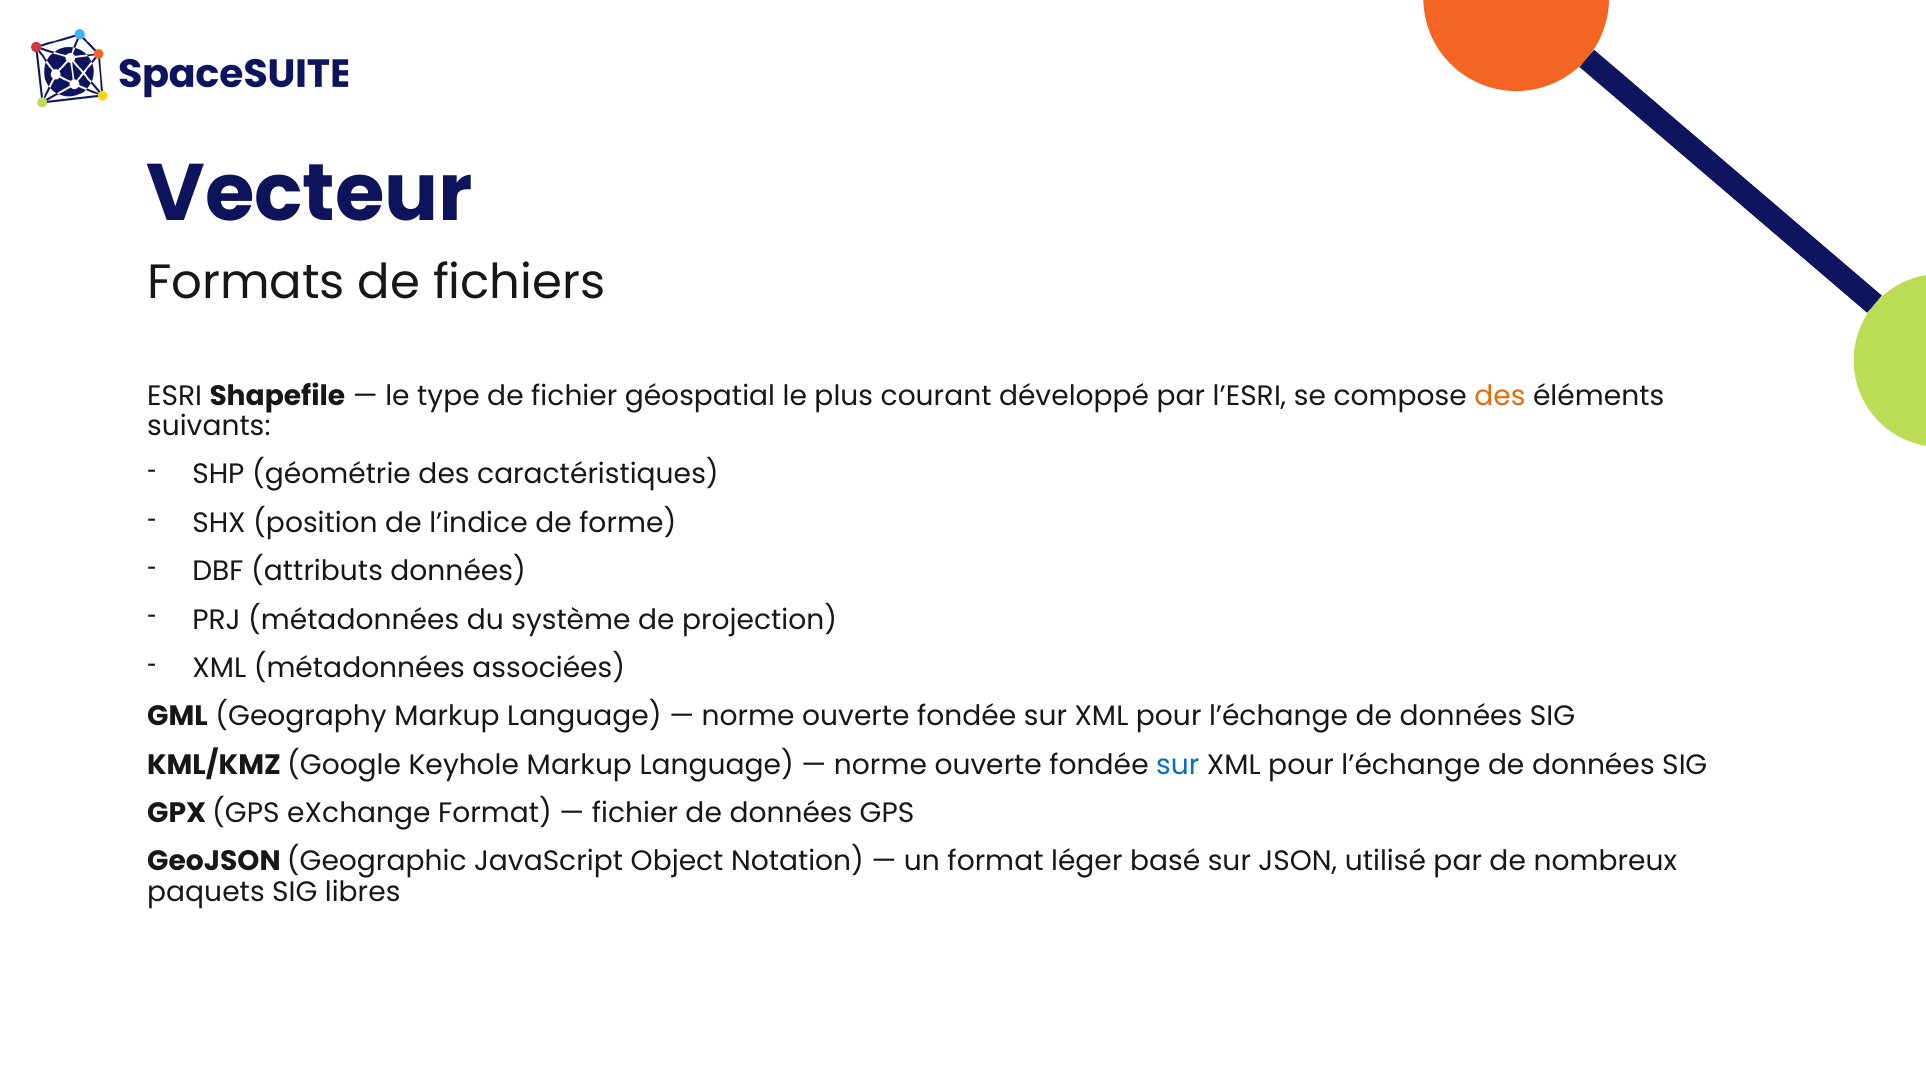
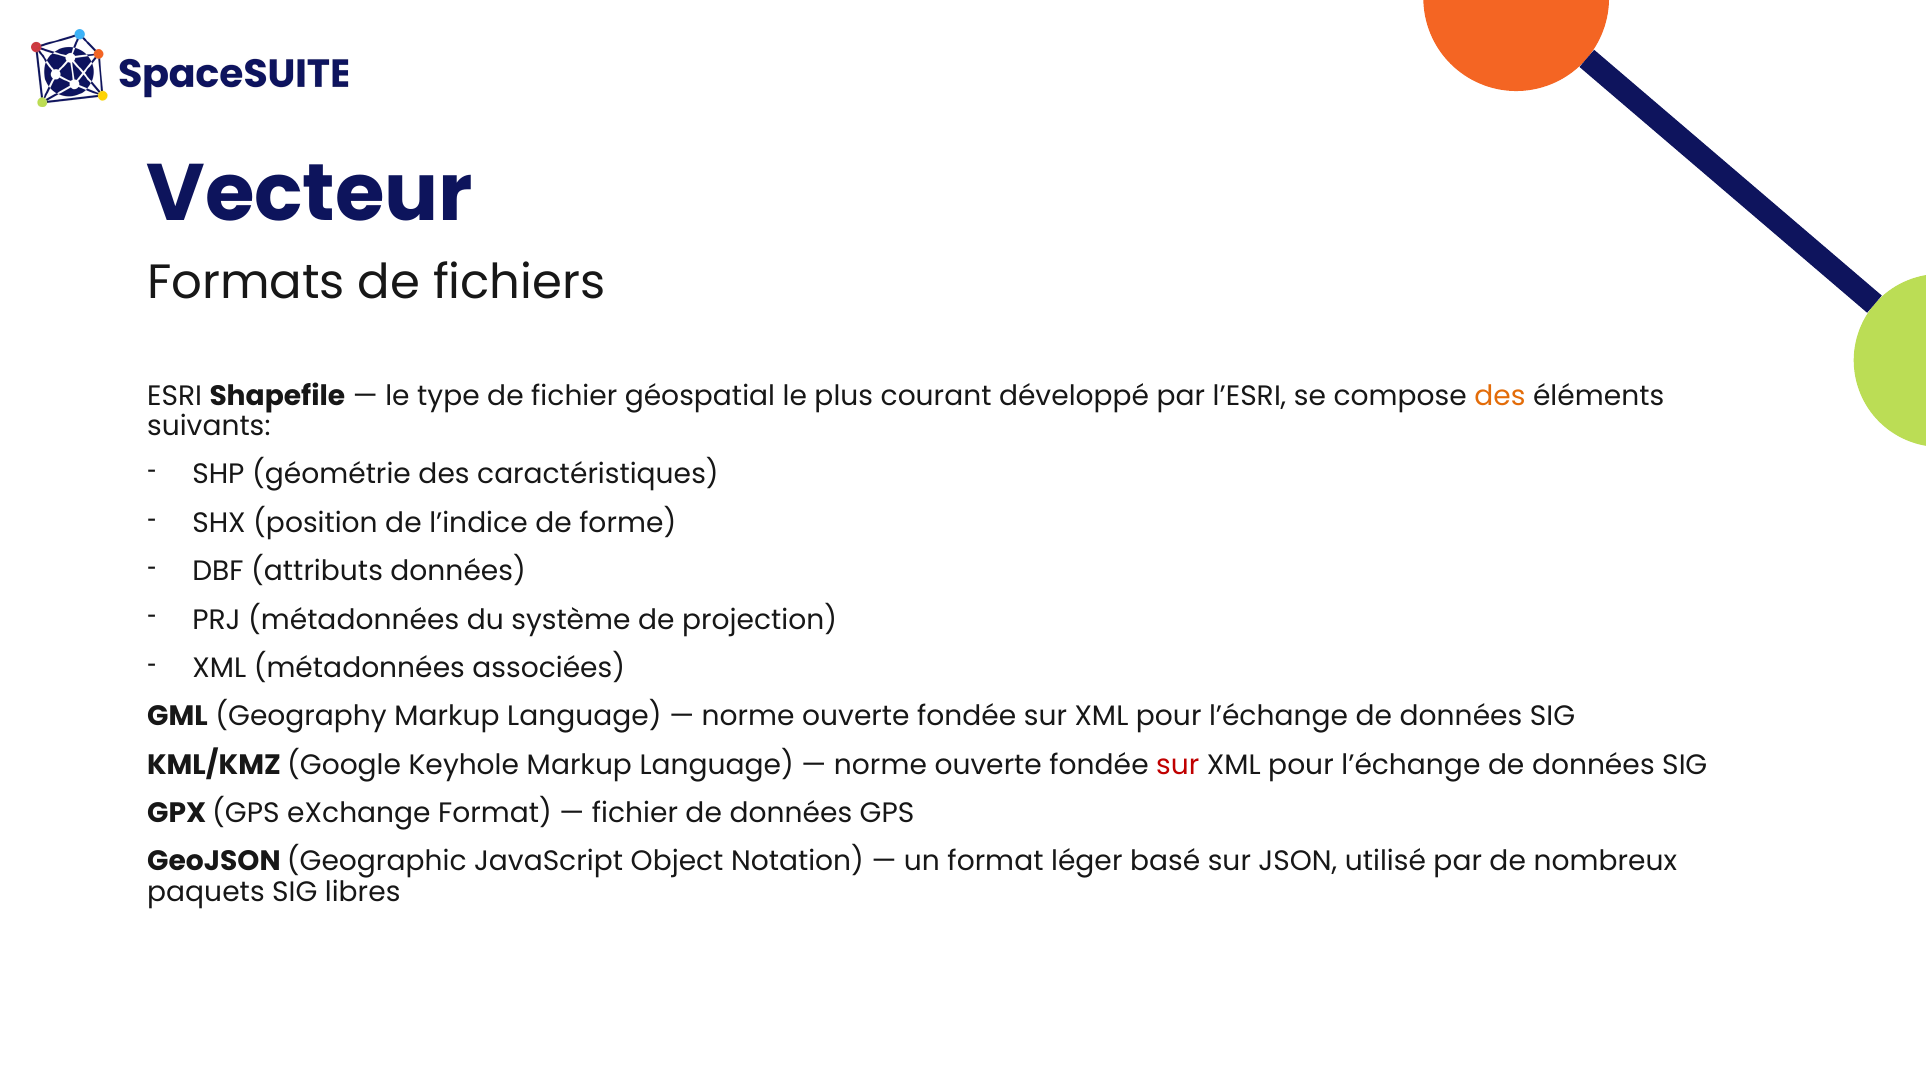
sur colour: blue -> red (1178, 765)
